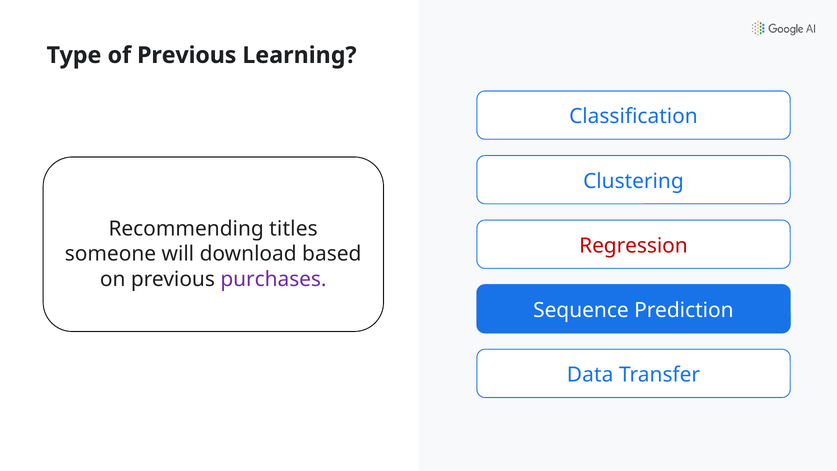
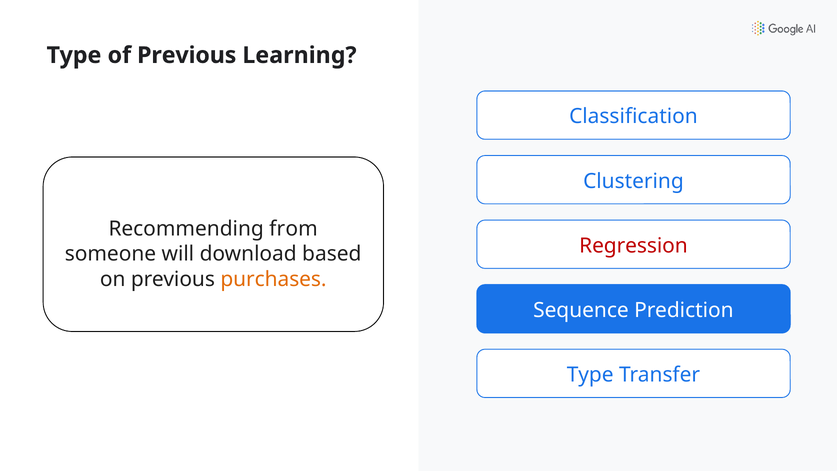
titles: titles -> from (293, 229)
purchases colour: purple -> orange (273, 279)
Data: Data -> Type (590, 375)
